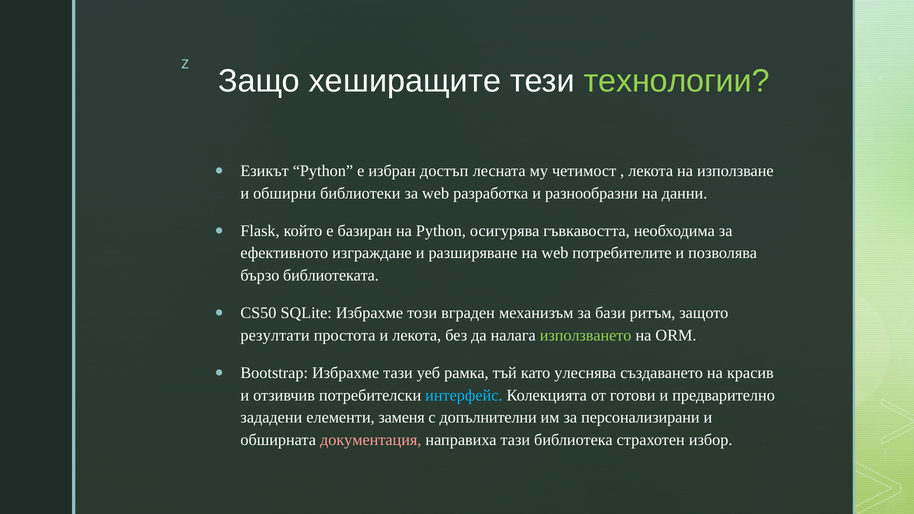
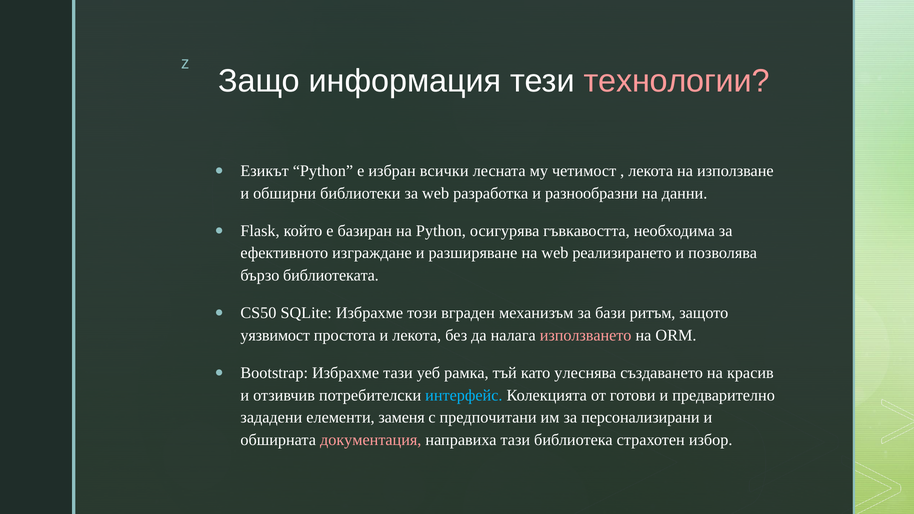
хеширащите: хеширащите -> информация (405, 81)
технологии colour: light green -> pink (677, 81)
достъп: достъп -> всички (444, 171)
потребителите: потребителите -> реализирането (622, 253)
резултати: резултати -> уязвимост (275, 335)
използването colour: light green -> pink (586, 335)
допълнителни: допълнителни -> предпочитани (488, 418)
